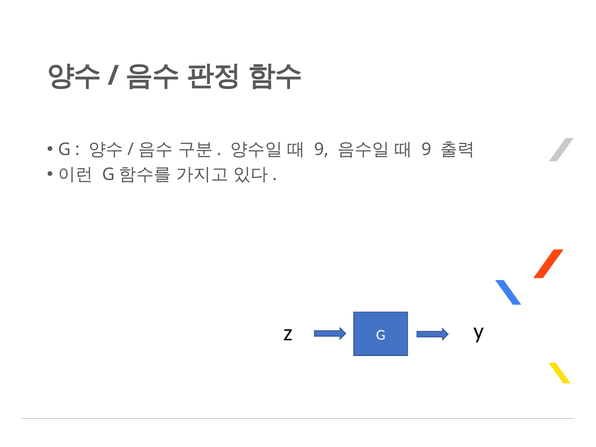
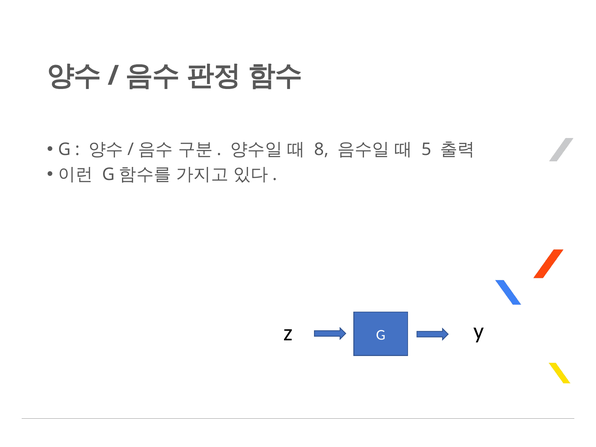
9: 9 -> 8 (322, 149)
9: 9 -> 5 (426, 149)
